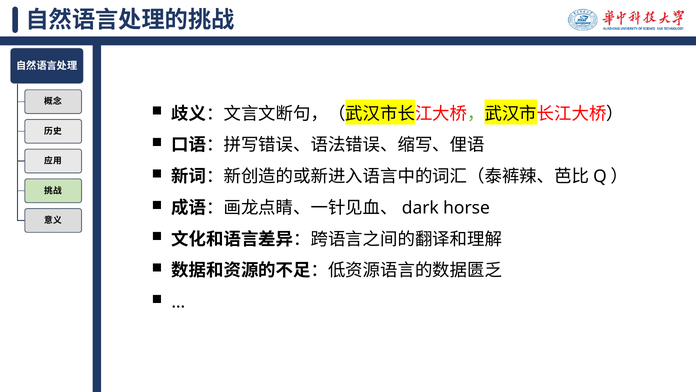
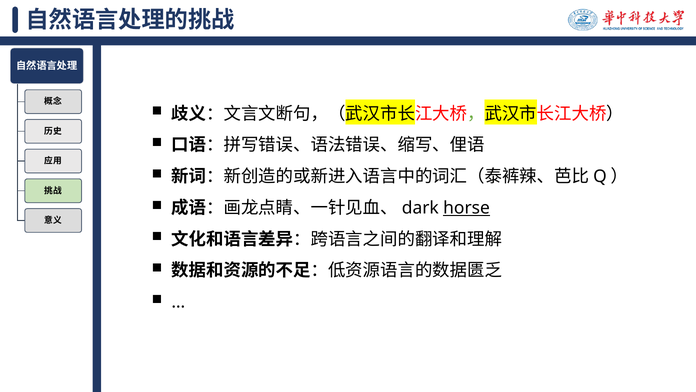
horse underline: none -> present (467, 208)
